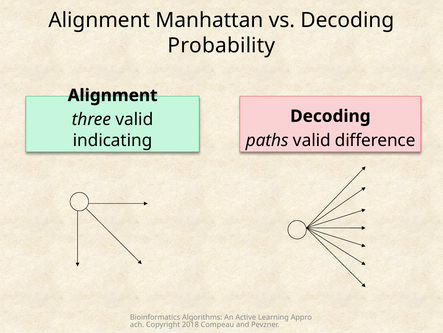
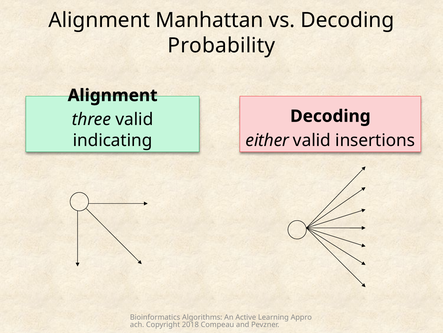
paths: paths -> either (267, 140)
difference: difference -> insertions (375, 140)
